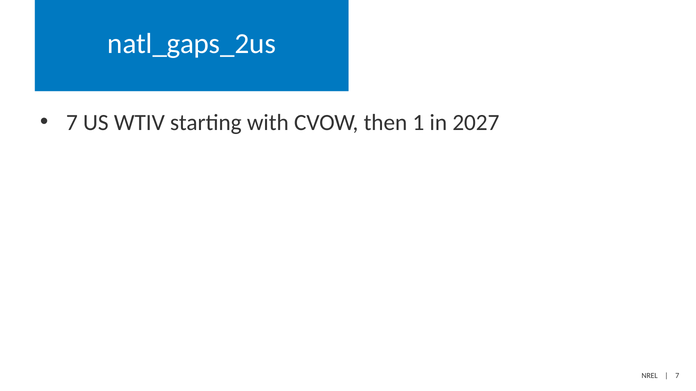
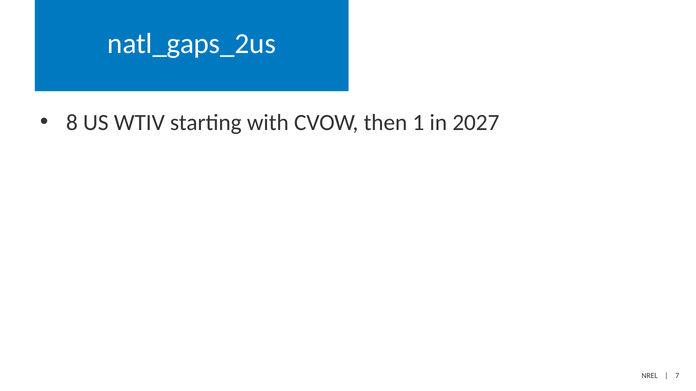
7: 7 -> 8 (72, 123)
